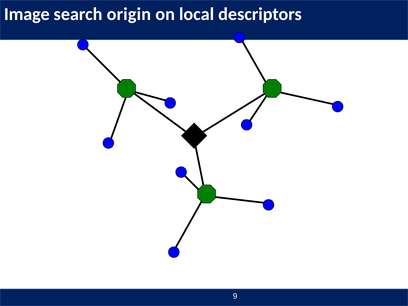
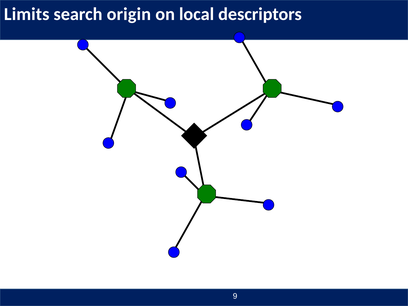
Image: Image -> Limits (27, 14)
